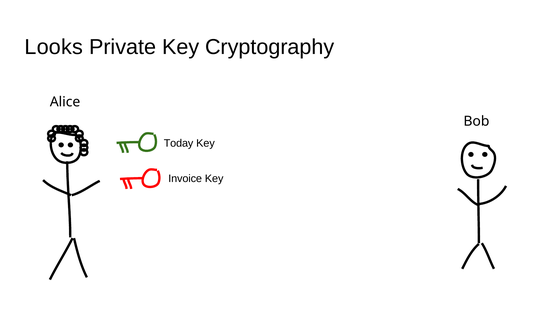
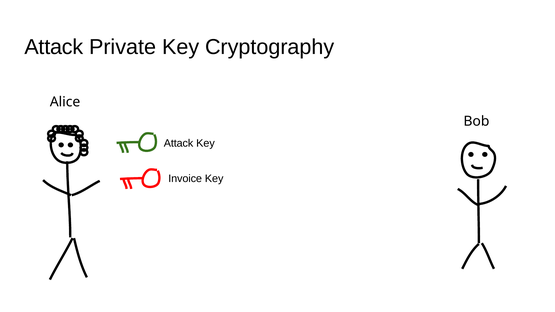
Looks: Looks -> Attack (54, 47)
Today: Today -> Attack (179, 143)
